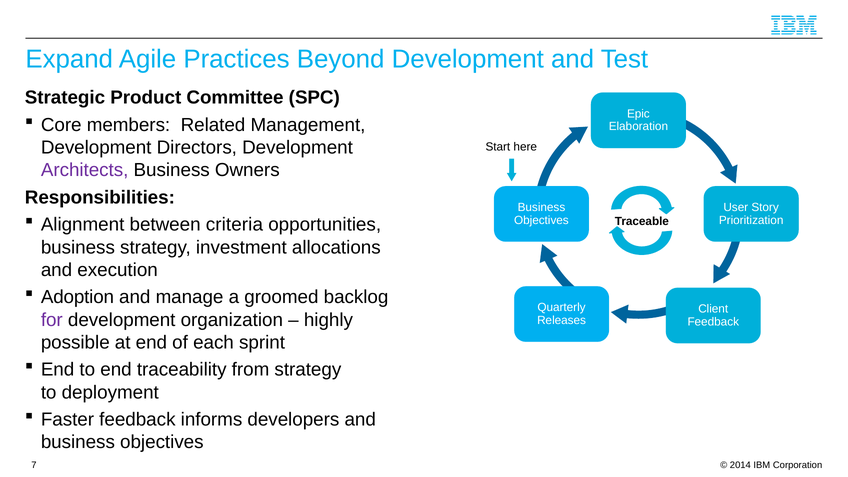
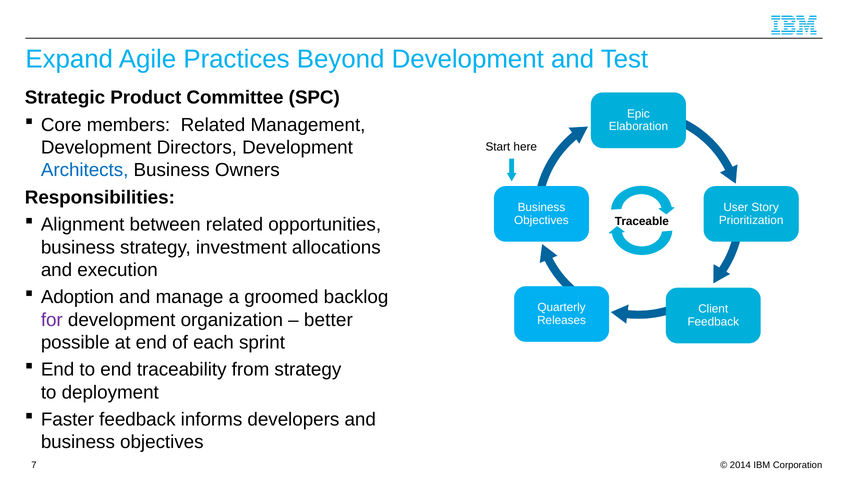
Architects colour: purple -> blue (85, 170)
between criteria: criteria -> related (234, 225)
highly: highly -> better (328, 320)
